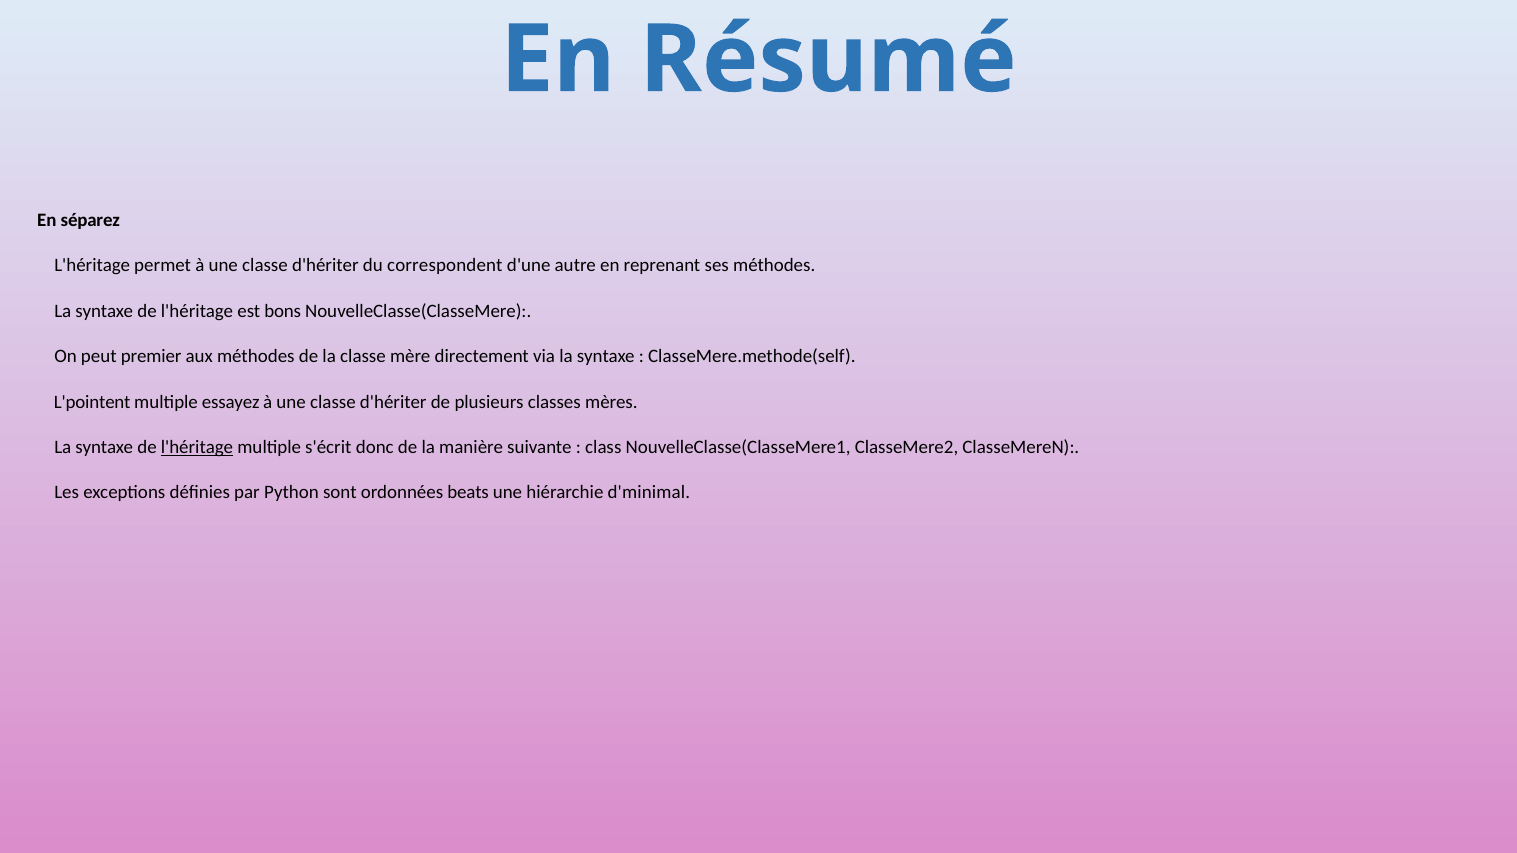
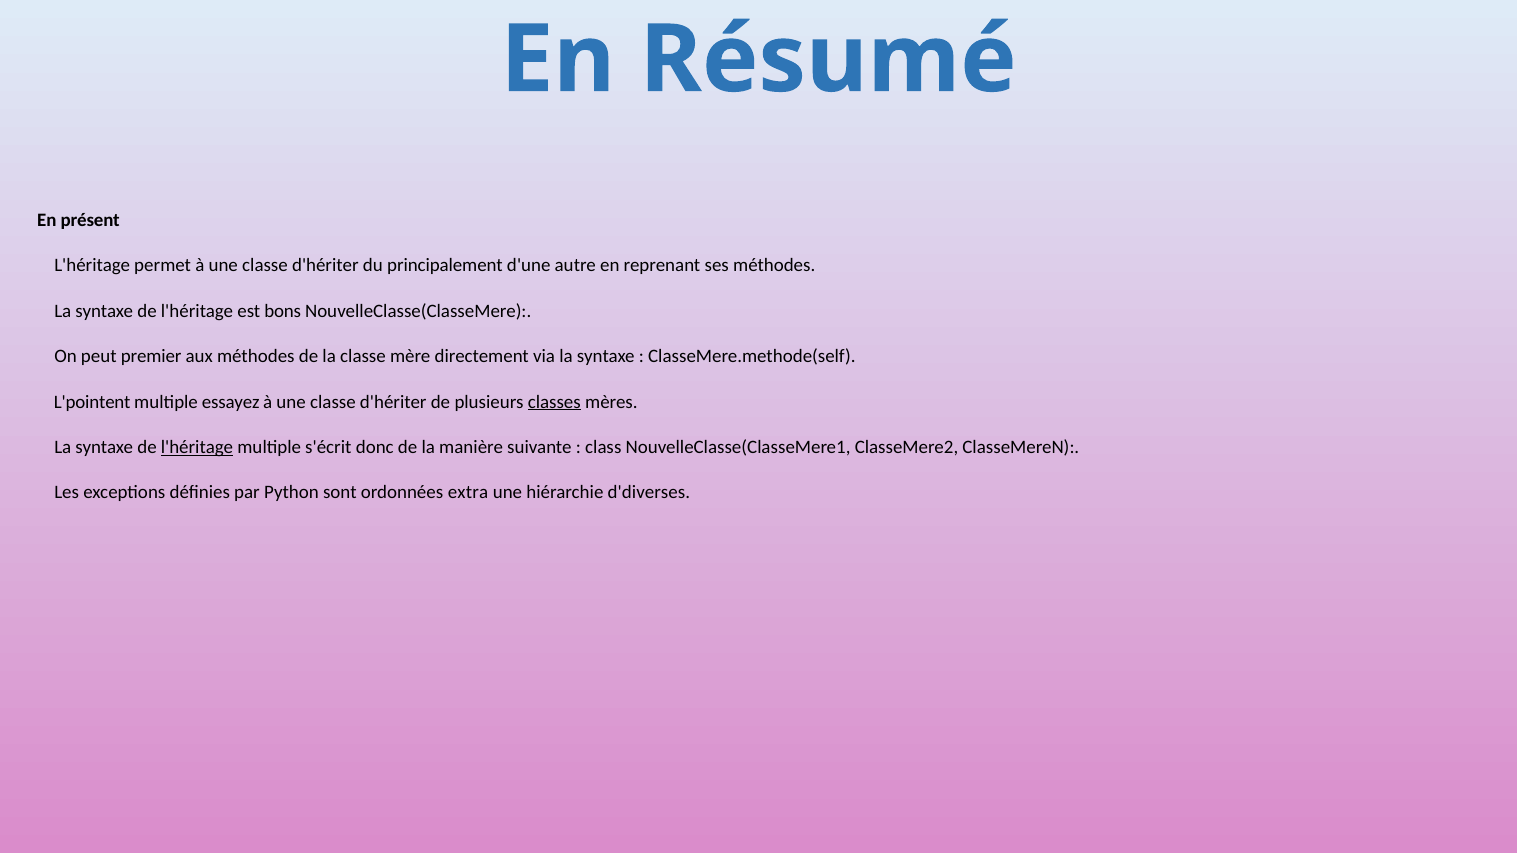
séparez: séparez -> présent (90, 220)
correspondent: correspondent -> principalement (445, 265)
classes underline: none -> present (554, 402)
beats: beats -> extra (468, 493)
d'minimal: d'minimal -> d'diverses (649, 493)
